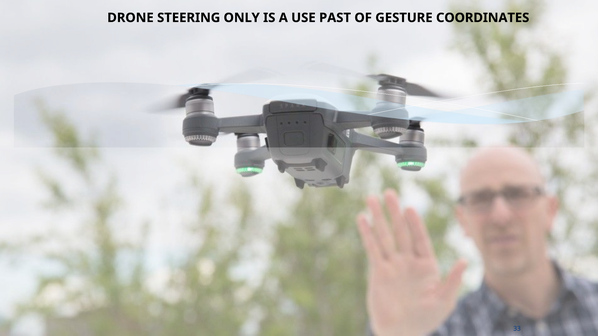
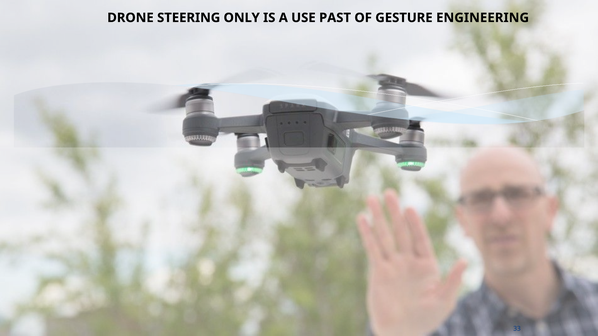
COORDINATES: COORDINATES -> ENGINEERING (483, 18)
